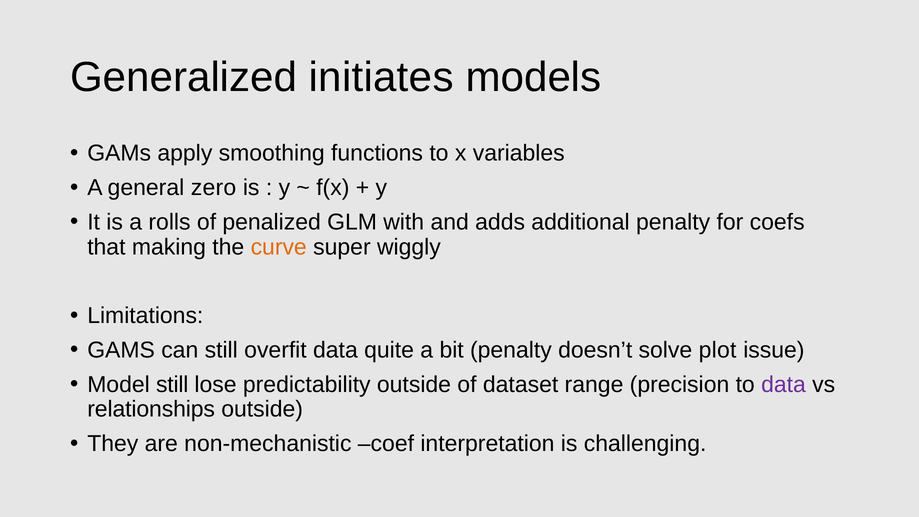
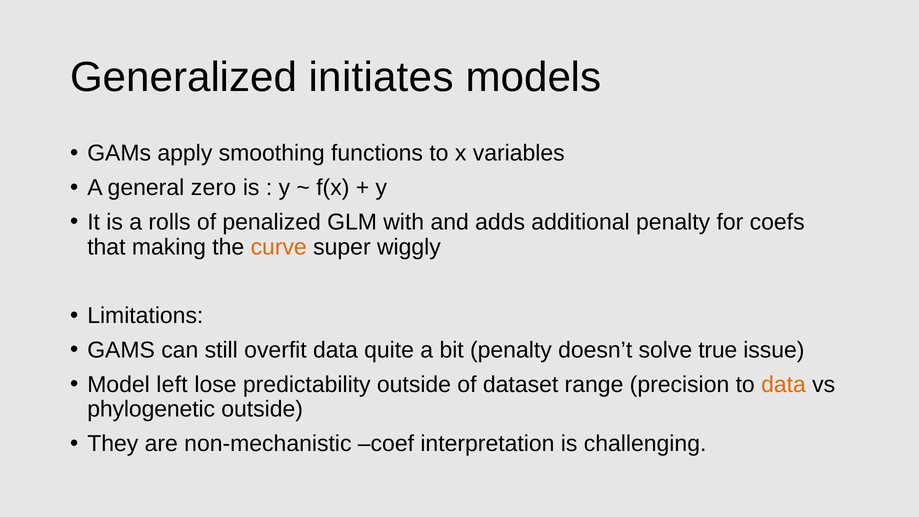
plot: plot -> true (718, 350)
Model still: still -> left (172, 384)
data colour: purple -> orange (783, 384)
relationships: relationships -> phylogenetic (151, 409)
